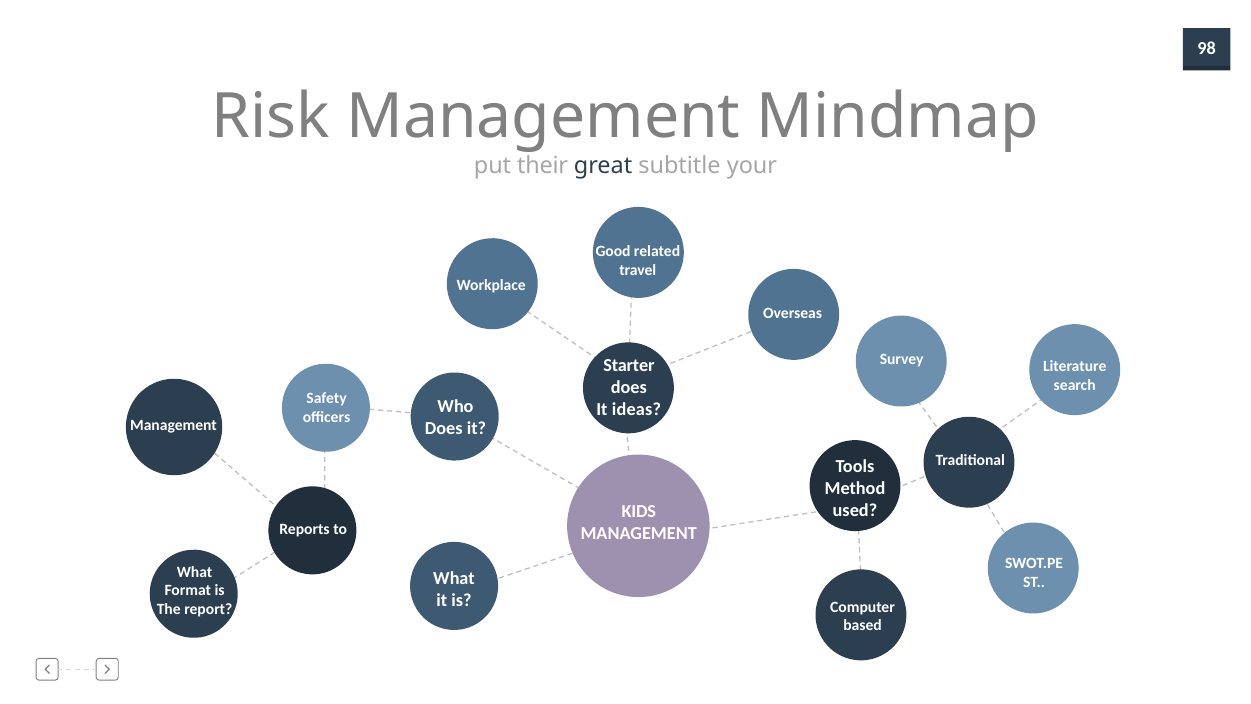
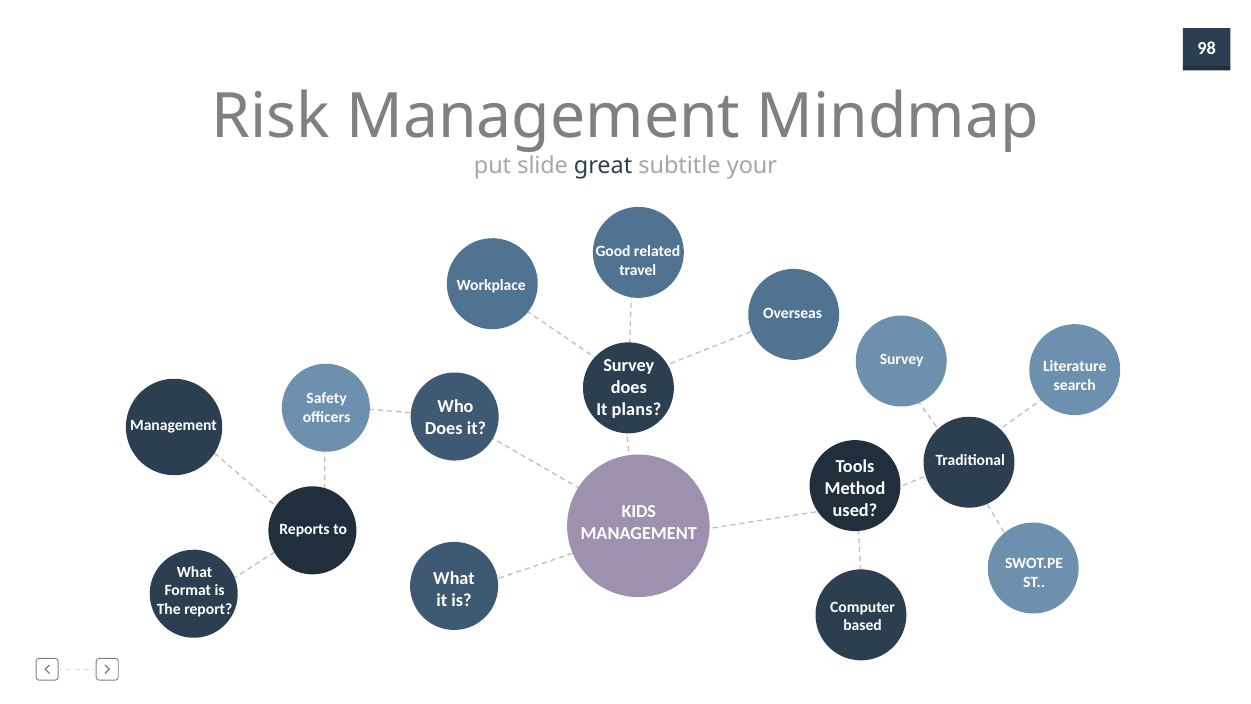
their: their -> slide (543, 166)
Starter: Starter -> Survey (629, 366)
ideas: ideas -> plans (636, 410)
